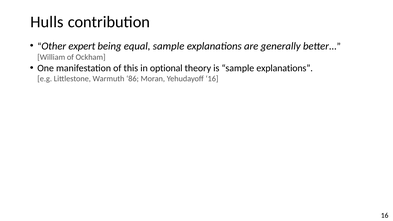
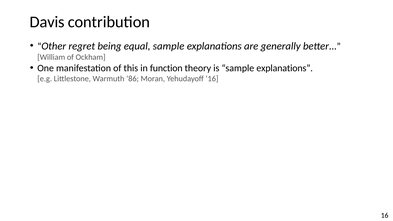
Hulls: Hulls -> Davis (47, 22)
expert: expert -> regret (82, 46)
optional: optional -> function (166, 68)
